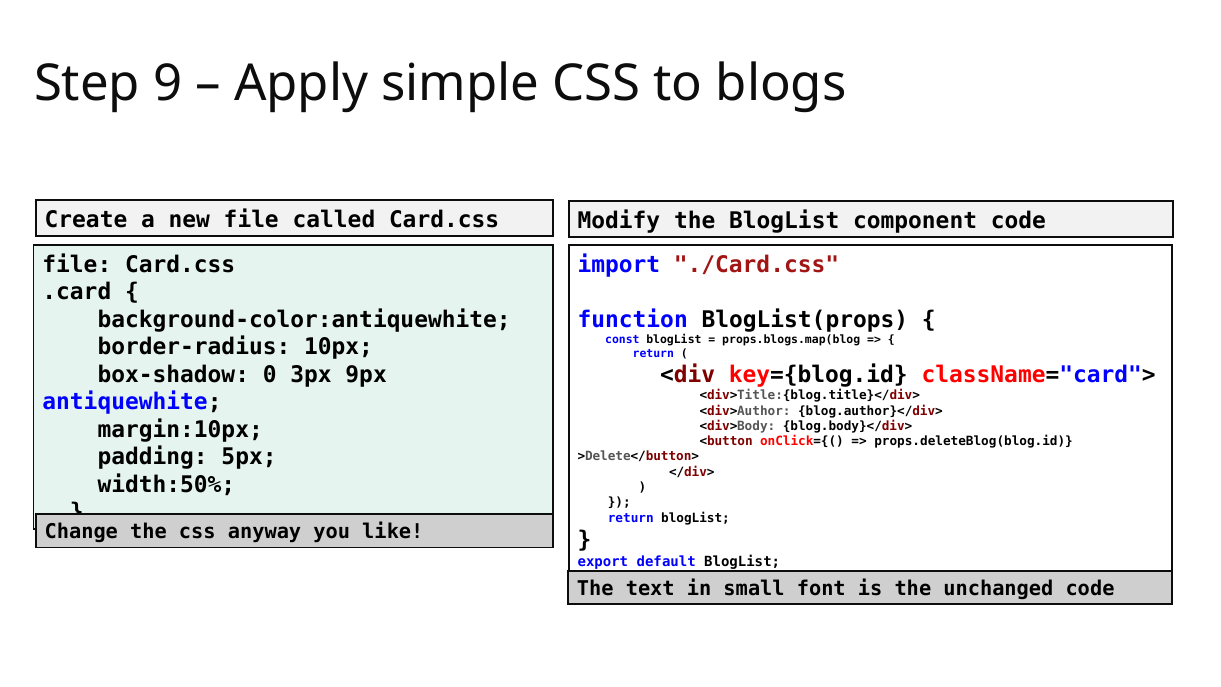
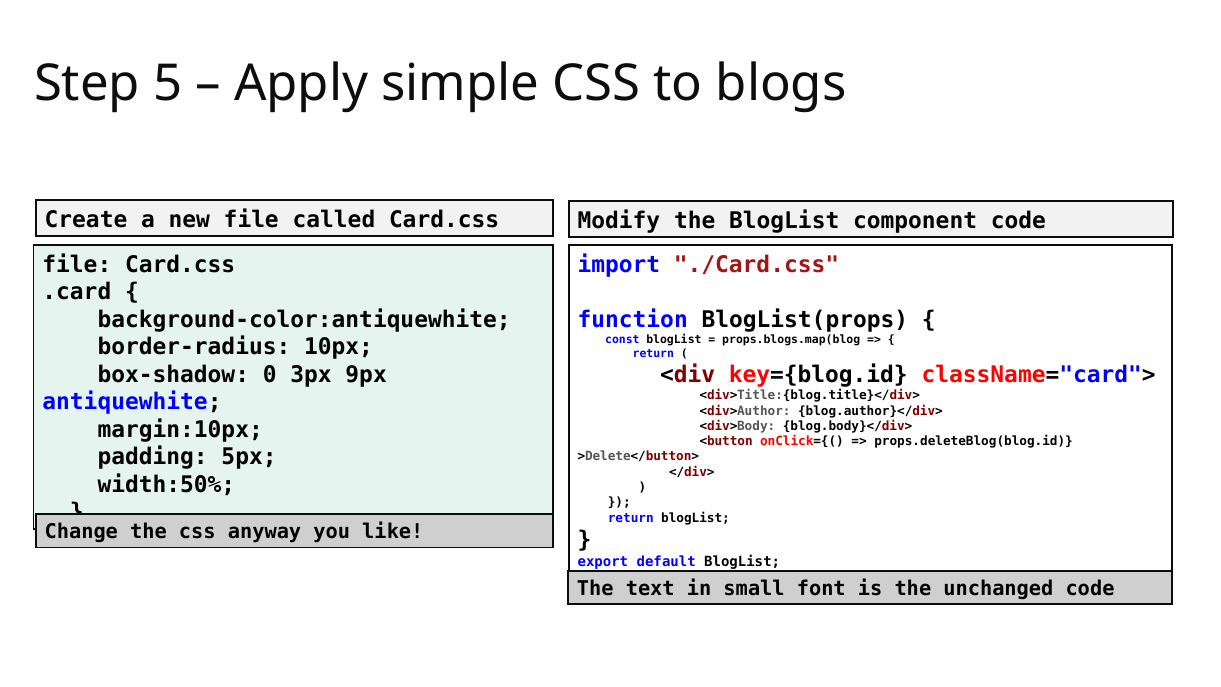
9: 9 -> 5 (168, 83)
